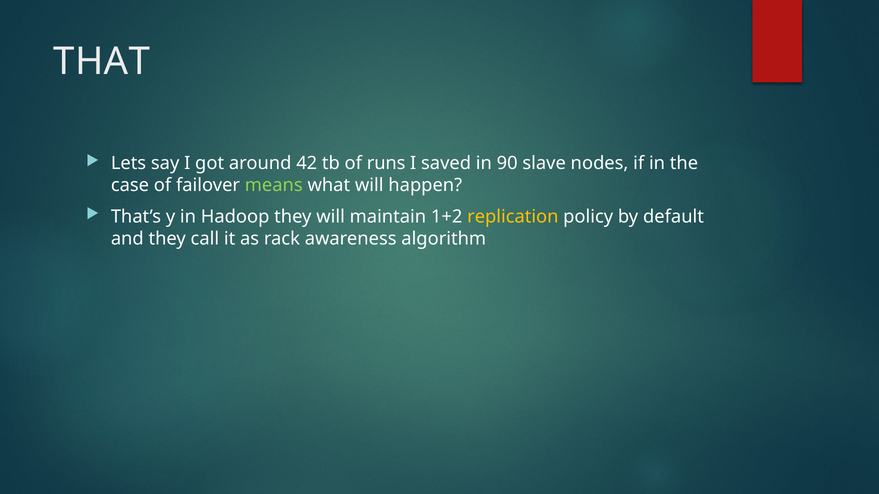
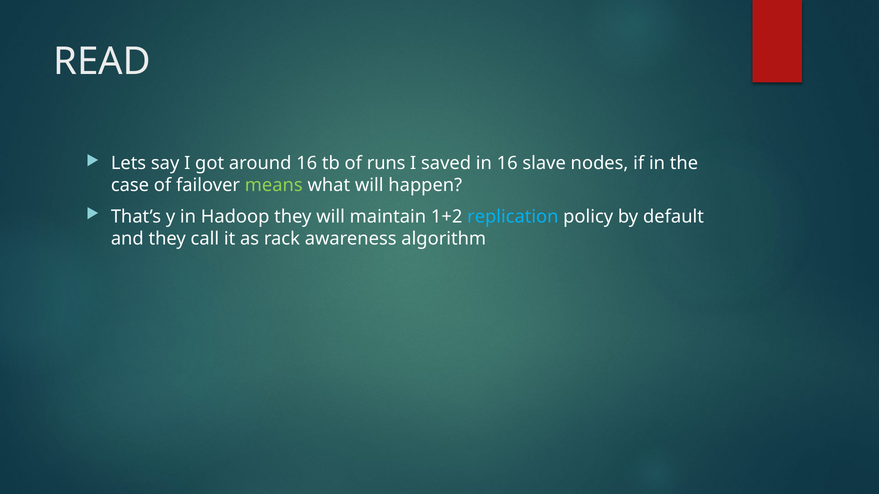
THAT: THAT -> READ (102, 62)
around 42: 42 -> 16 (307, 164)
in 90: 90 -> 16 (507, 164)
replication colour: yellow -> light blue (513, 217)
